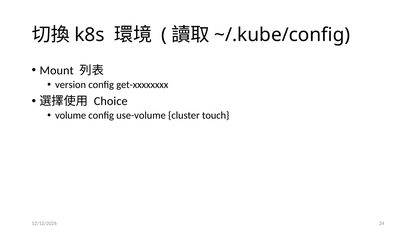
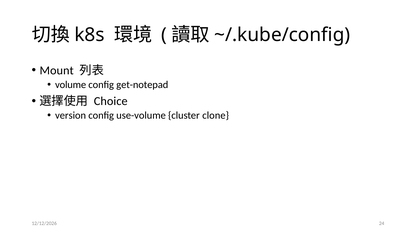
version: version -> volume (71, 85)
get-xxxxxxxx: get-xxxxxxxx -> get-notepad (142, 85)
volume: volume -> version (71, 116)
touch: touch -> clone (216, 116)
